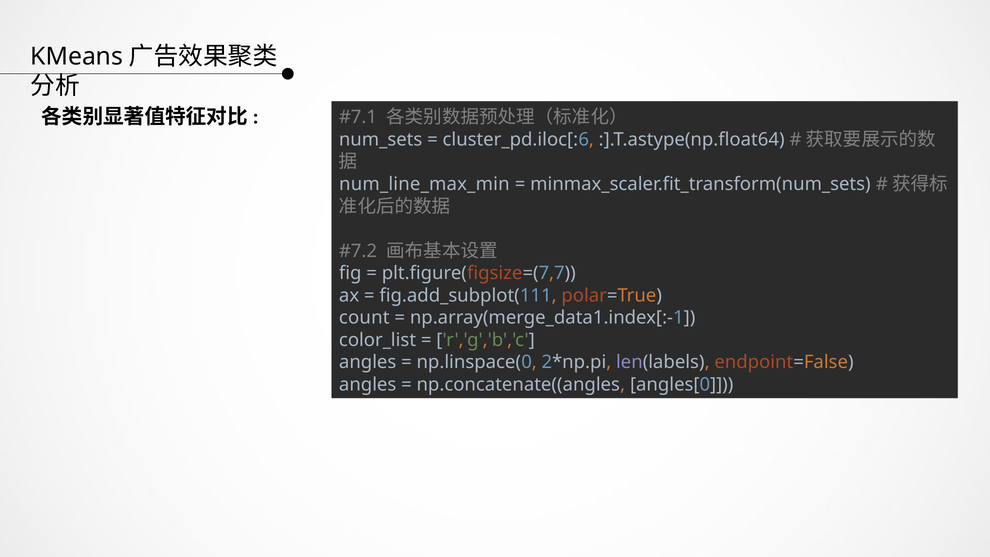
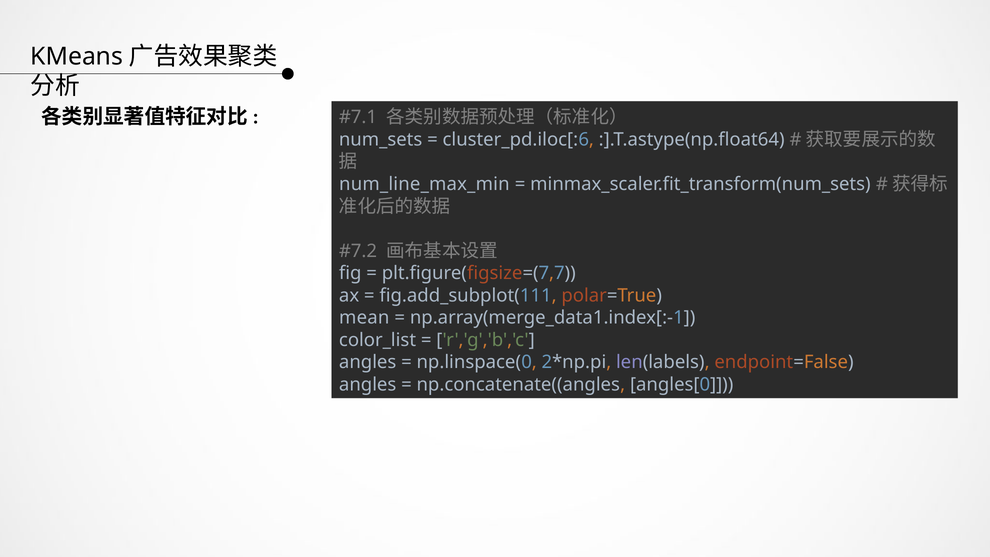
count: count -> mean (364, 318)
